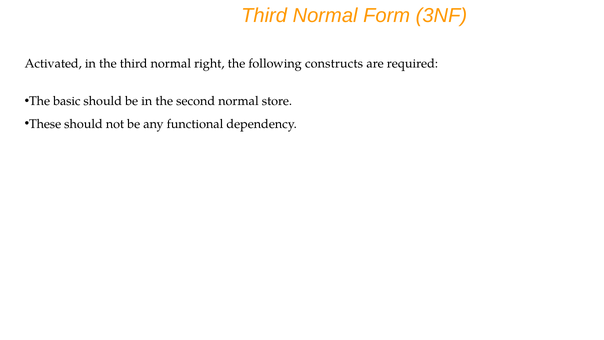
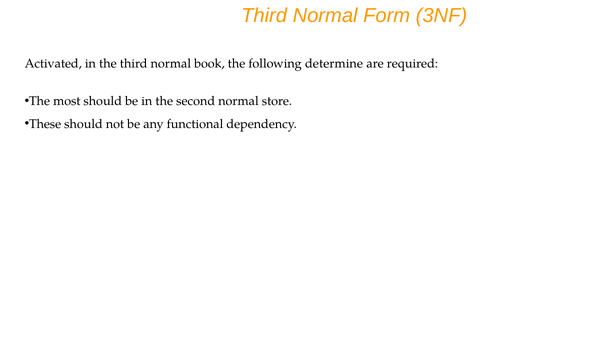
right: right -> book (209, 63)
constructs: constructs -> determine (334, 63)
basic: basic -> most (67, 101)
